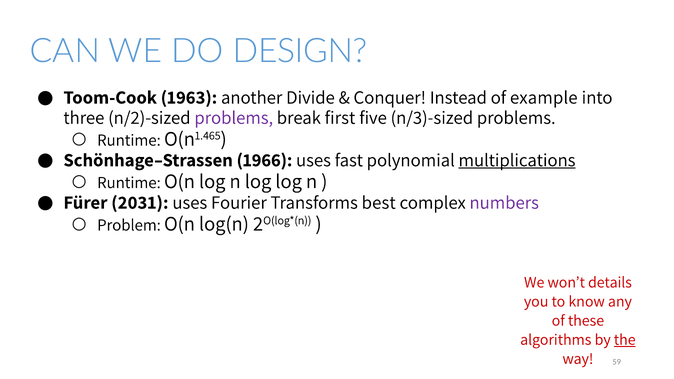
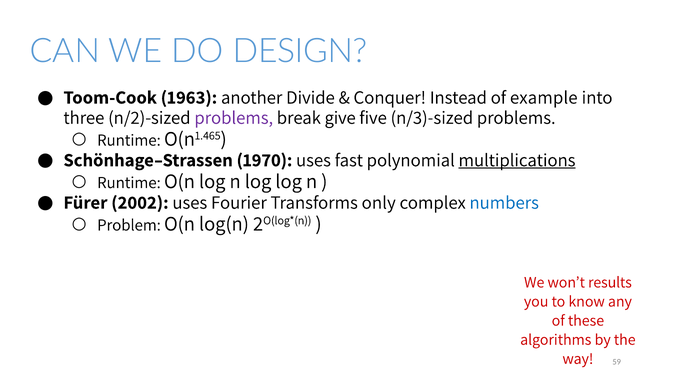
first: first -> give (340, 118)
1966: 1966 -> 1970 (264, 160)
2031: 2031 -> 2002 (140, 203)
best: best -> only (379, 203)
numbers colour: purple -> blue (504, 203)
details: details -> results (610, 282)
the underline: present -> none (625, 340)
